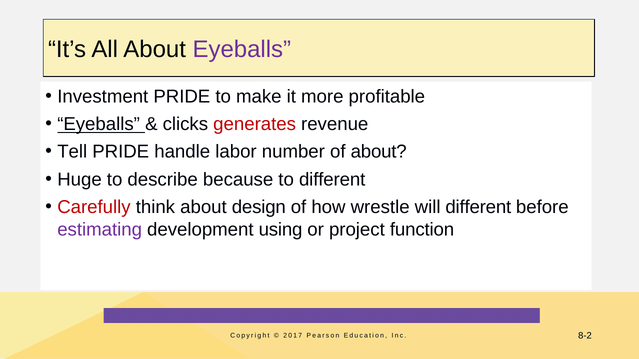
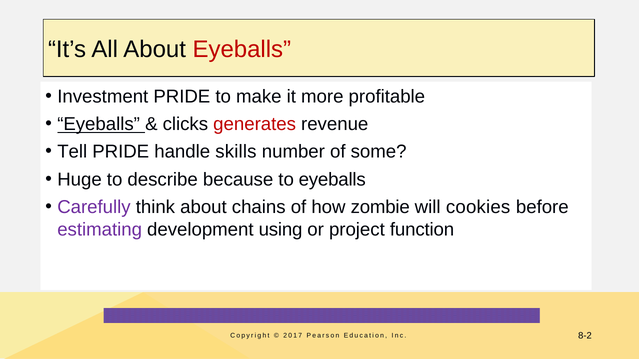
Eyeballs colour: purple -> red (242, 50)
labor: labor -> skills (236, 152)
of about: about -> some (379, 152)
to different: different -> eyeballs (332, 180)
Carefully colour: red -> purple (94, 207)
design: design -> chains (259, 207)
wrestle: wrestle -> zombie (380, 207)
will different: different -> cookies (478, 207)
